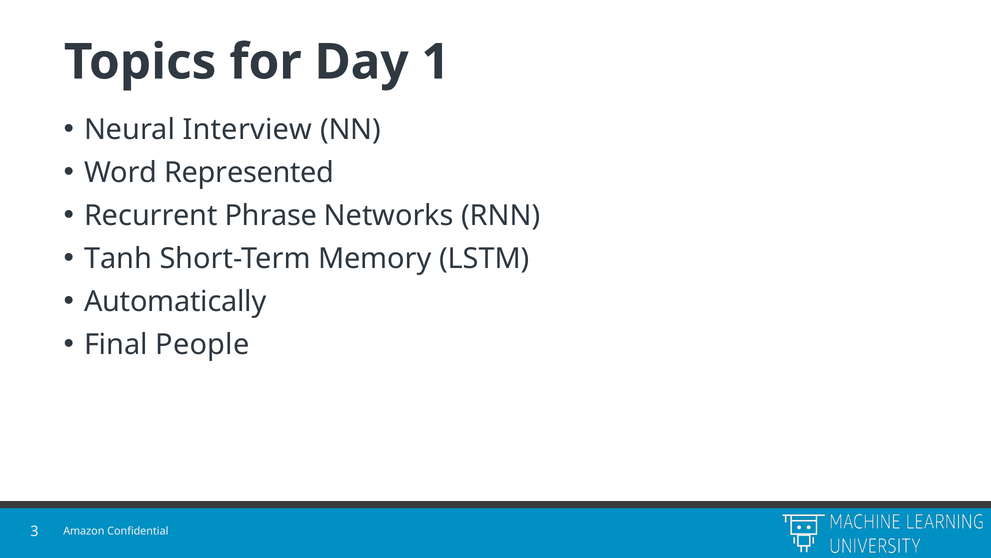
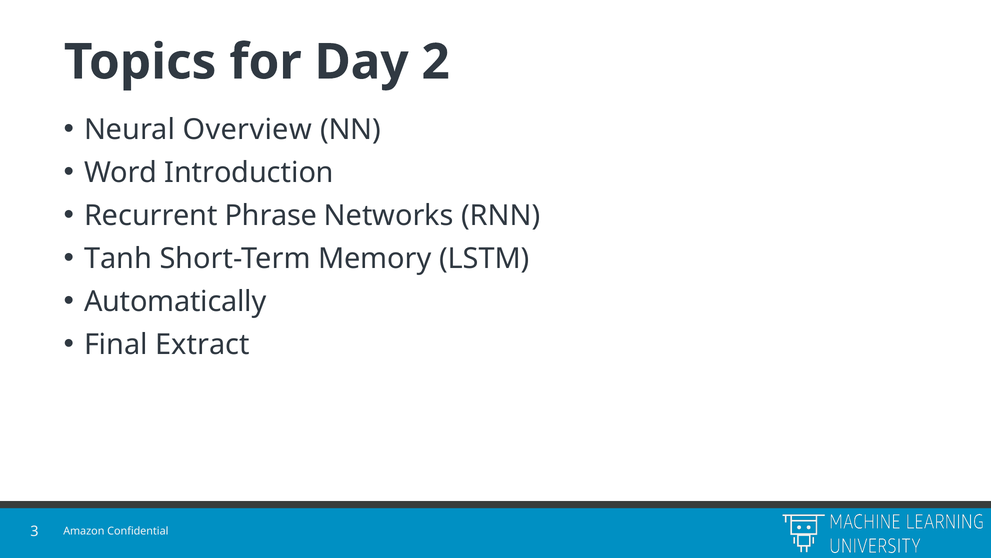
1: 1 -> 2 (436, 62)
Interview: Interview -> Overview (247, 130)
Represented: Represented -> Introduction (249, 173)
People: People -> Extract (202, 344)
